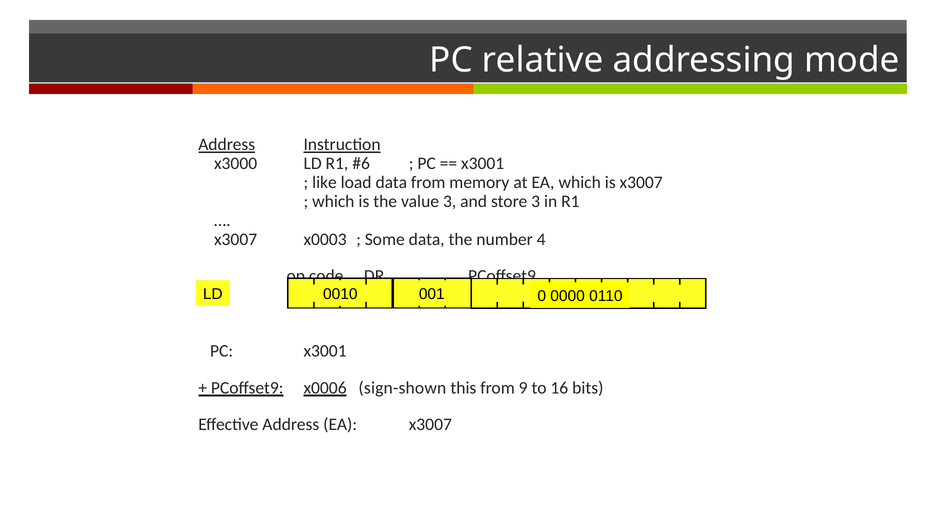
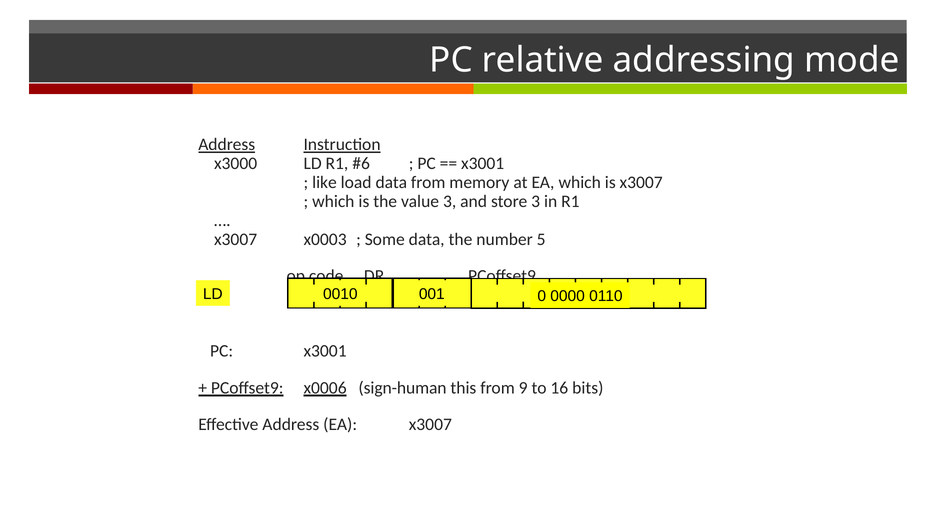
4: 4 -> 5 (541, 239)
sign-shown: sign-shown -> sign-human (403, 387)
